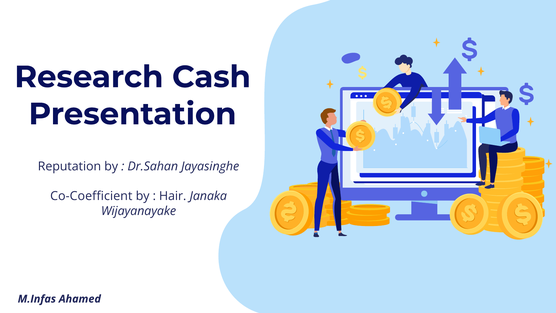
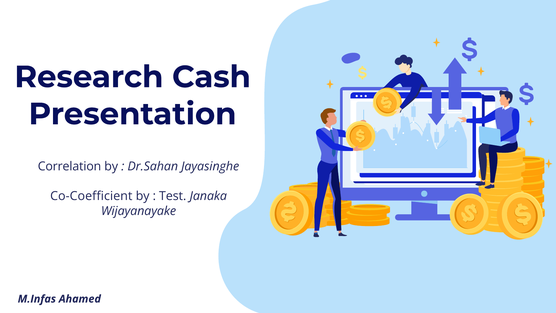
Reputation: Reputation -> Correlation (70, 166)
Hair: Hair -> Test (173, 196)
